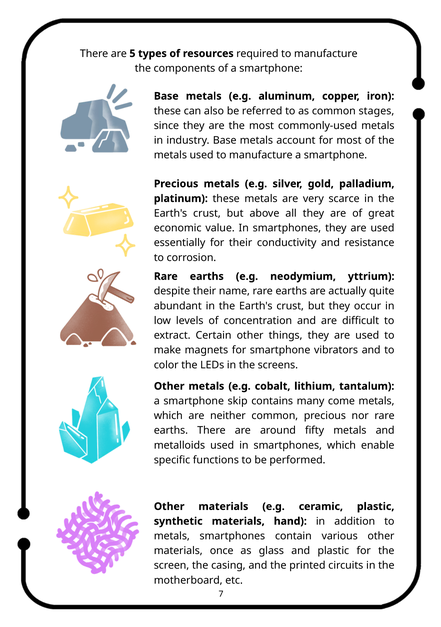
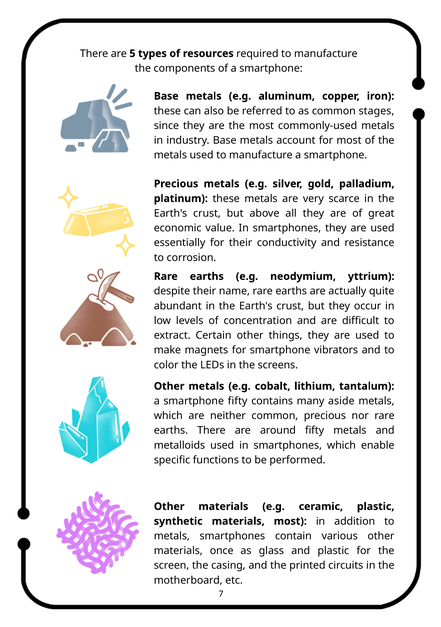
smartphone skip: skip -> fifty (238, 400)
come: come -> aside (341, 400)
materials hand: hand -> most (290, 521)
